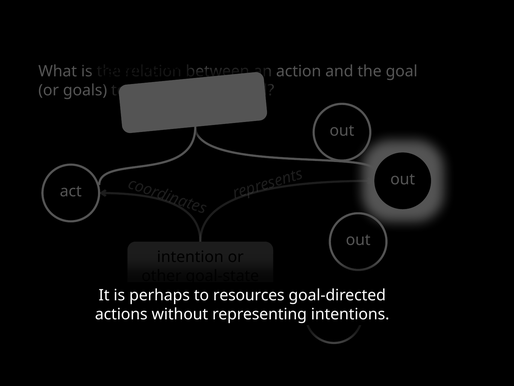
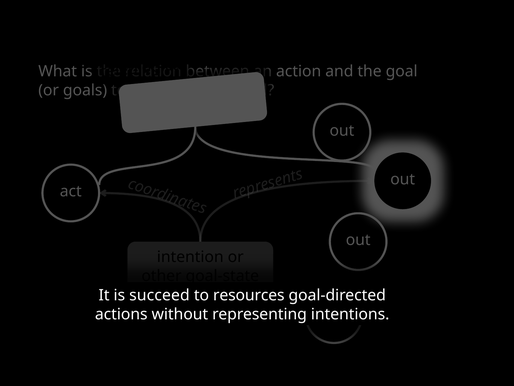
perhaps: perhaps -> succeed (159, 295)
